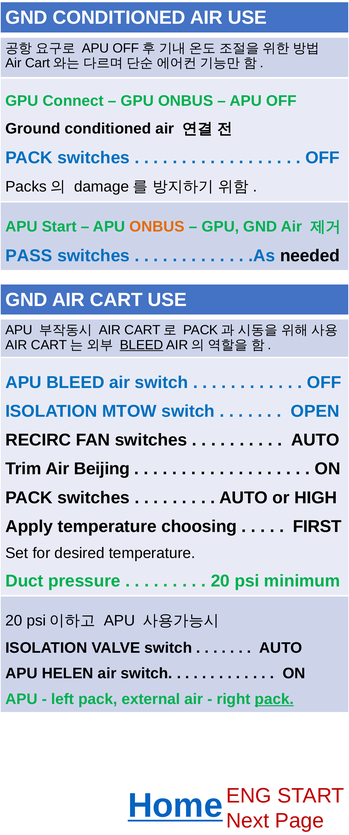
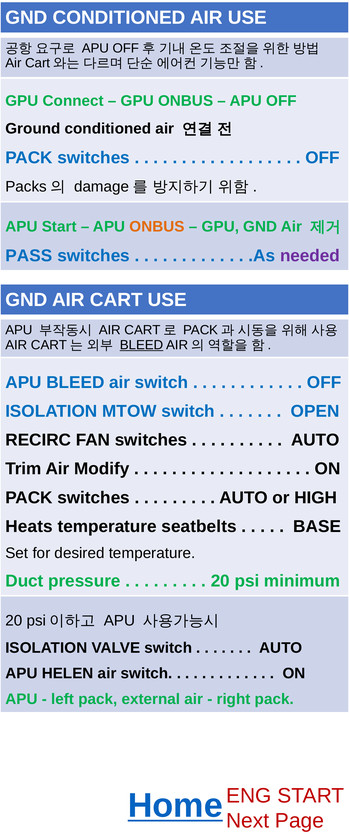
needed colour: black -> purple (310, 256)
Beijing: Beijing -> Modify (102, 469)
Apply: Apply -> Heats (29, 526)
choosing: choosing -> seatbelts (199, 526)
FIRST: FIRST -> BASE (317, 526)
pack underline: present -> none (274, 699)
